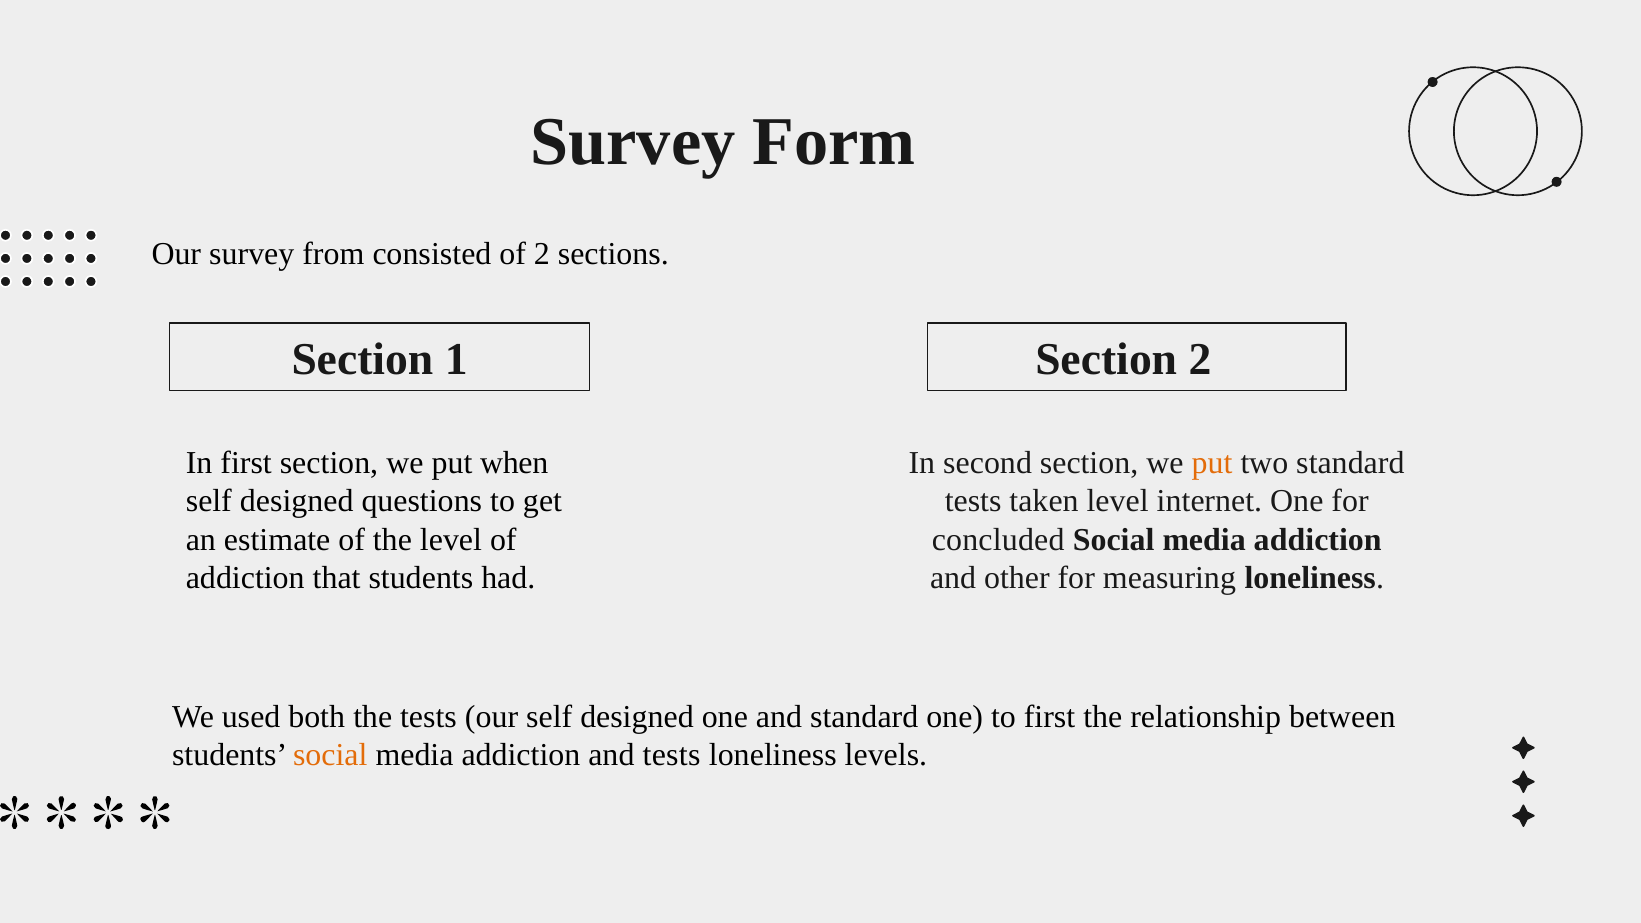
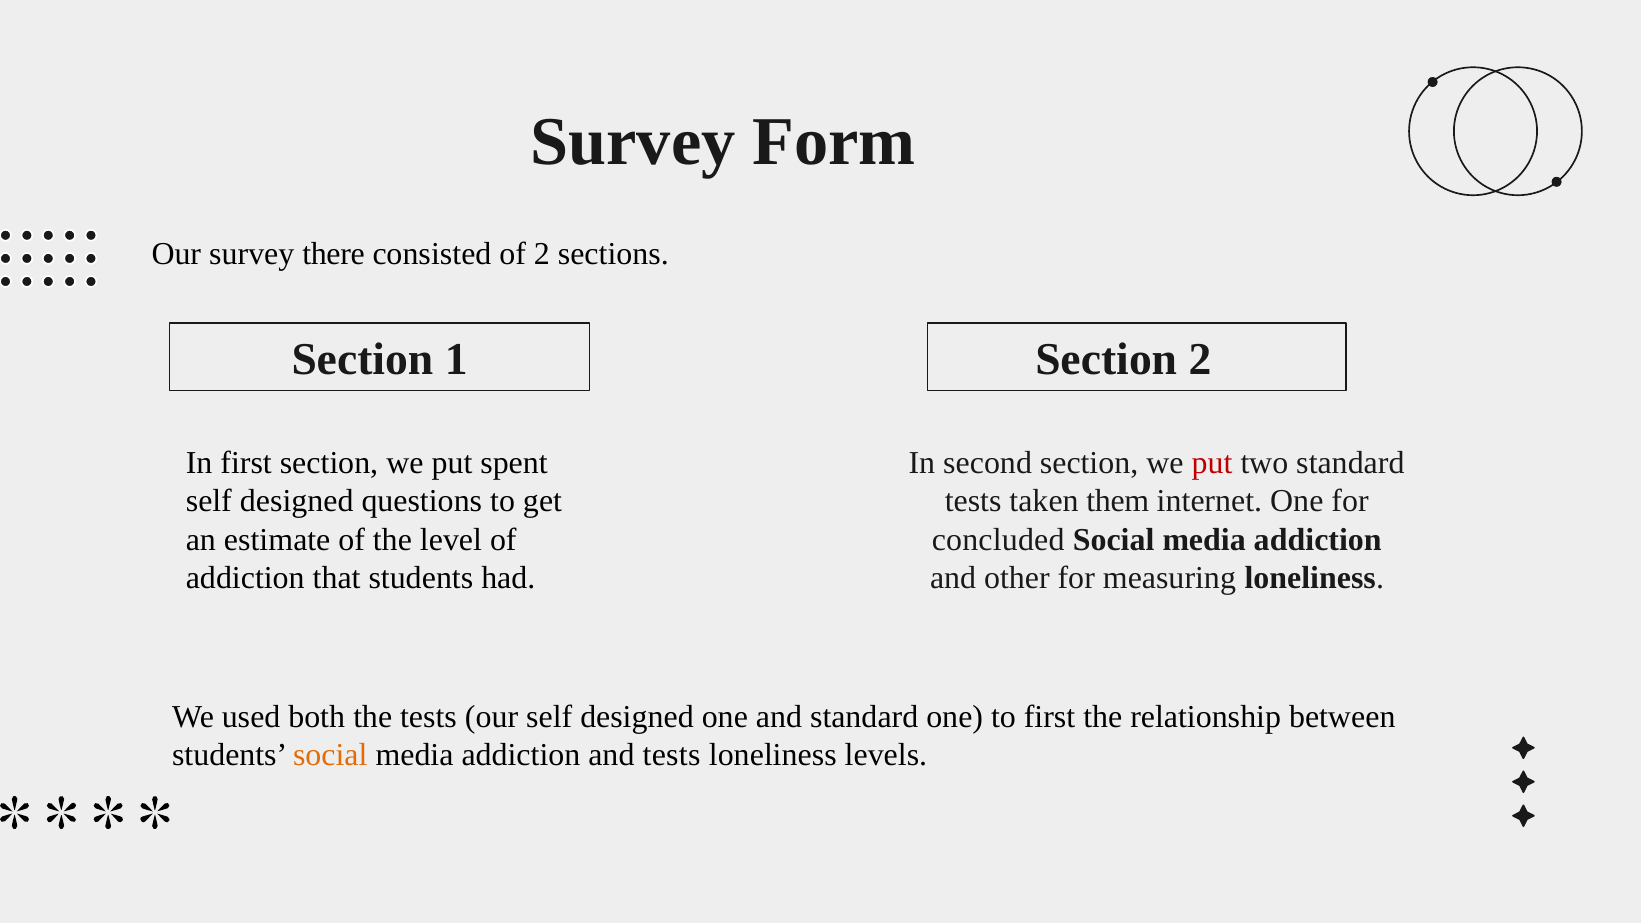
from: from -> there (333, 254)
when: when -> spent (514, 463)
put colour: orange -> red (1212, 463)
taken level: level -> them (1118, 501)
